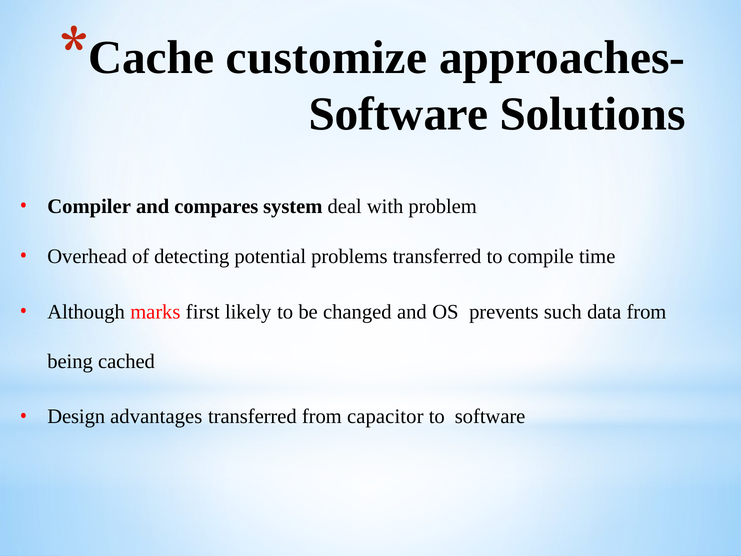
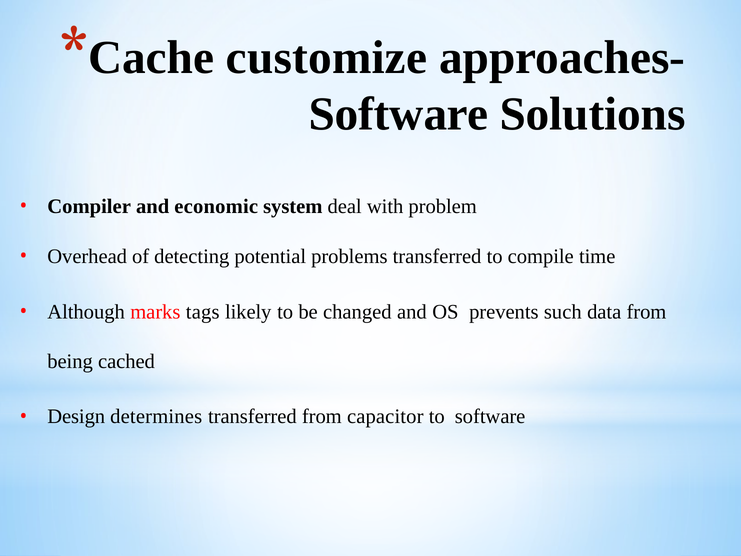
compares: compares -> economic (216, 206)
first: first -> tags (203, 312)
advantages: advantages -> determines (156, 416)
